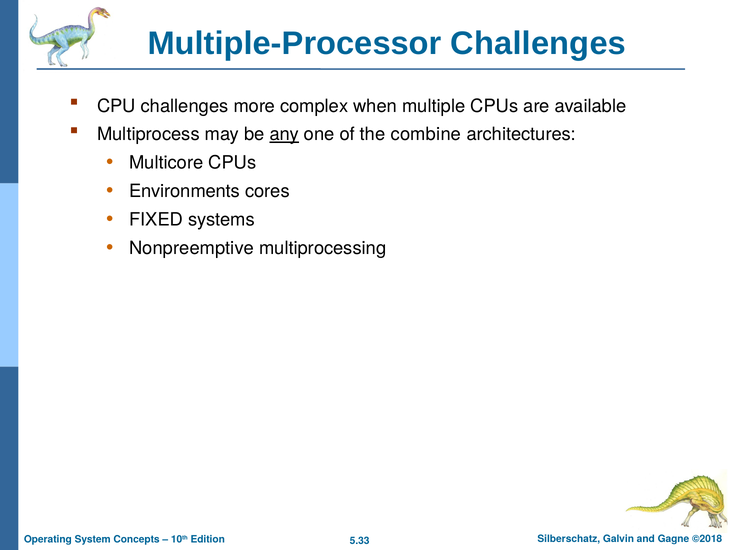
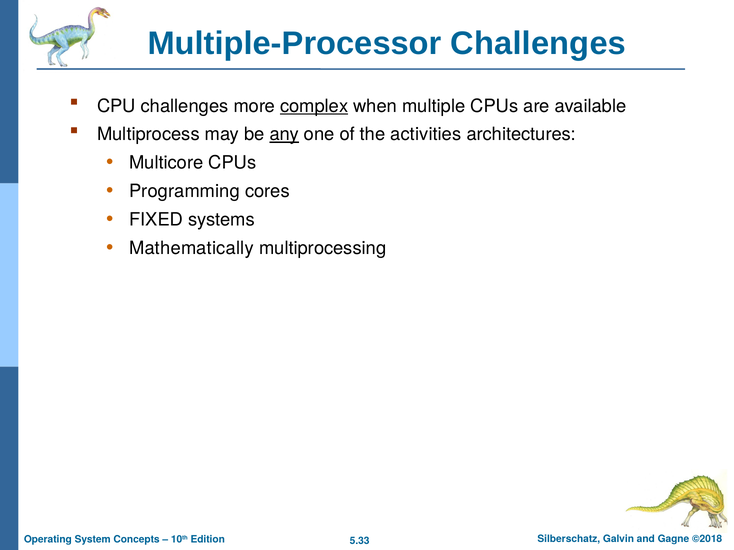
complex underline: none -> present (314, 106)
combine: combine -> activities (426, 135)
Environments: Environments -> Programming (185, 191)
Nonpreemptive: Nonpreemptive -> Mathematically (191, 248)
